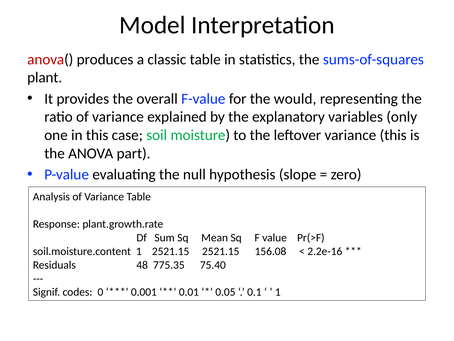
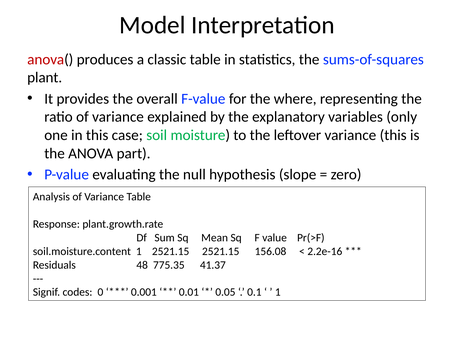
would: would -> where (295, 99)
75.40: 75.40 -> 41.37 (213, 265)
